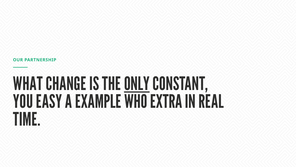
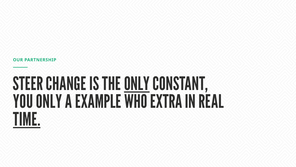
WHAT: WHAT -> STEER (28, 84)
YOU EASY: EASY -> ONLY (49, 101)
TIME underline: none -> present (27, 119)
